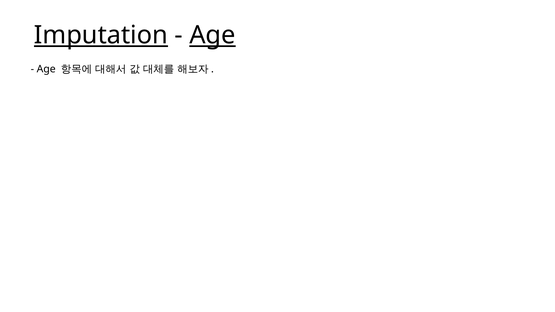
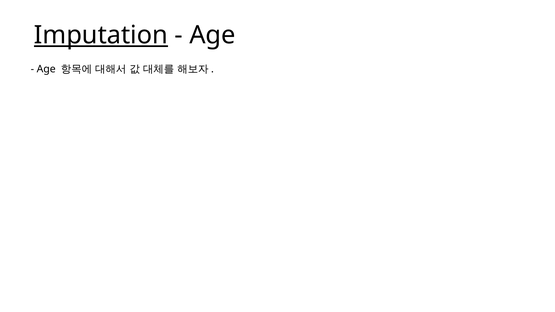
Age underline: present -> none (212, 35)
